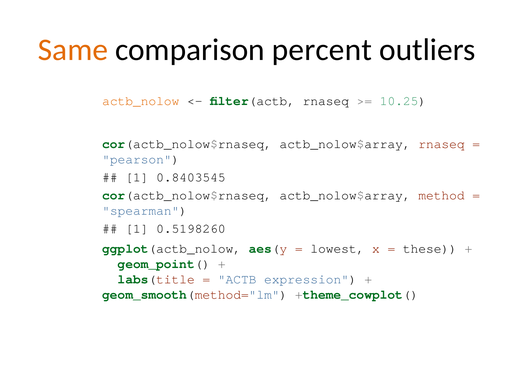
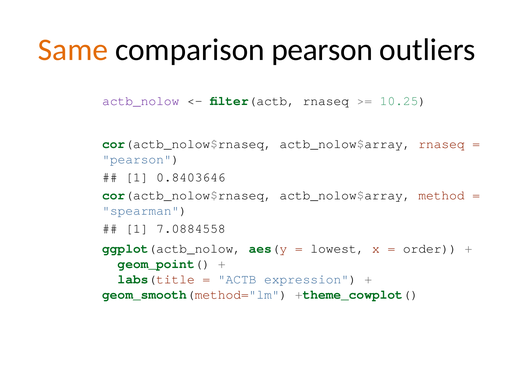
comparison percent: percent -> pearson (322, 50)
actb_nolow colour: orange -> purple (141, 101)
0.8403545: 0.8403545 -> 0.8403646 (191, 177)
0.5198260: 0.5198260 -> 7.0884558 (191, 229)
these: these -> order (430, 249)
